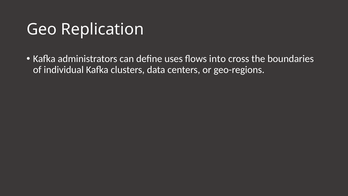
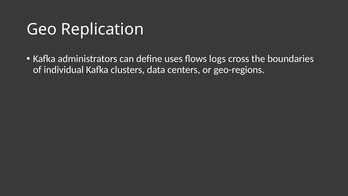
into: into -> logs (217, 59)
